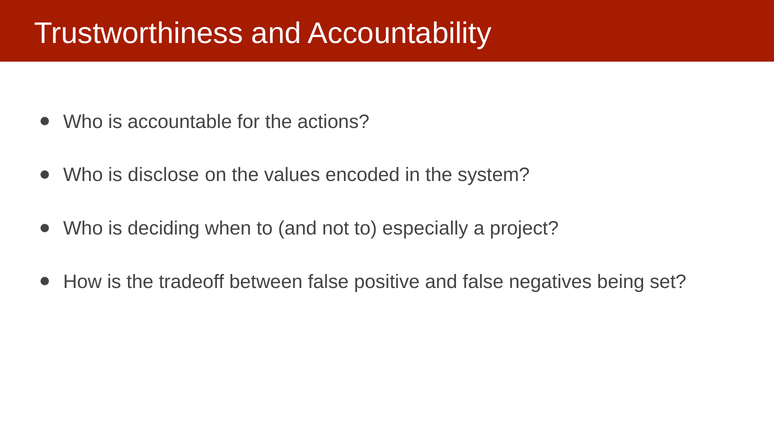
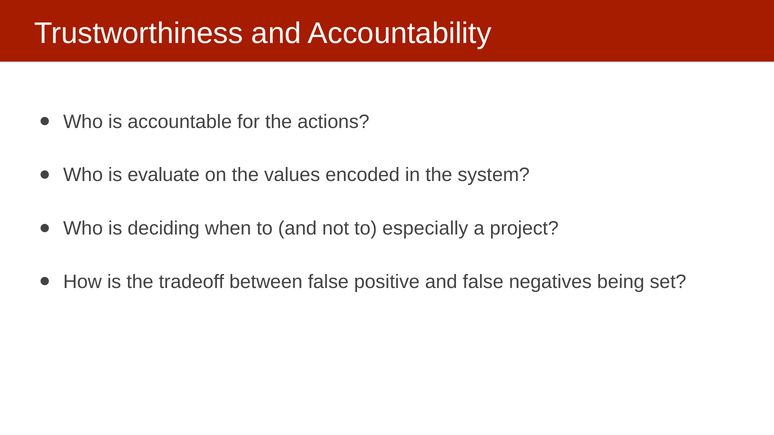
disclose: disclose -> evaluate (164, 175)
